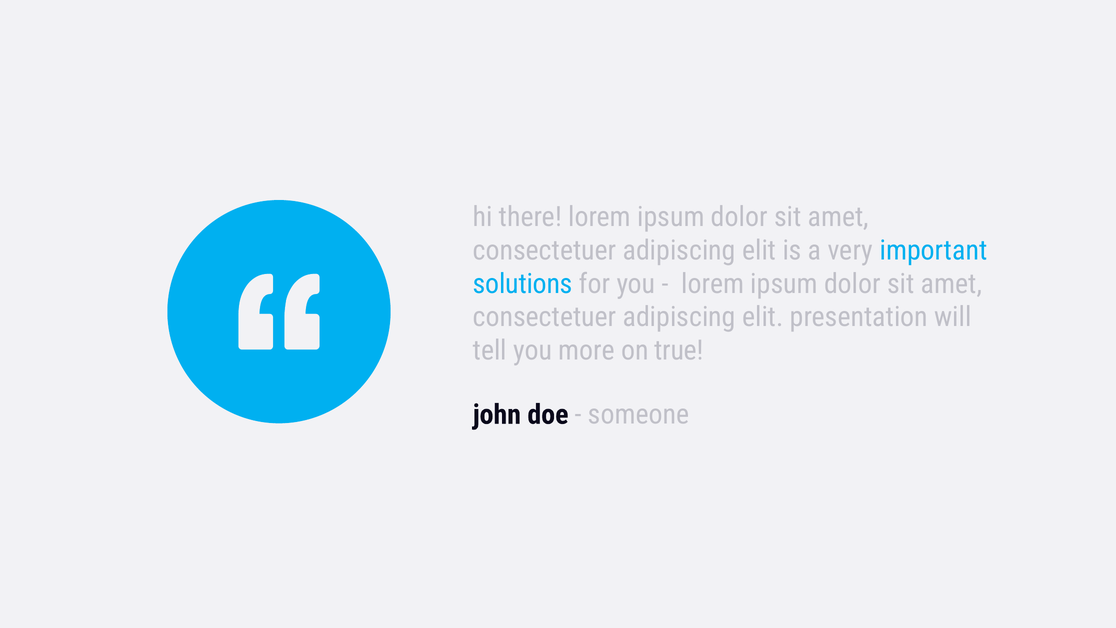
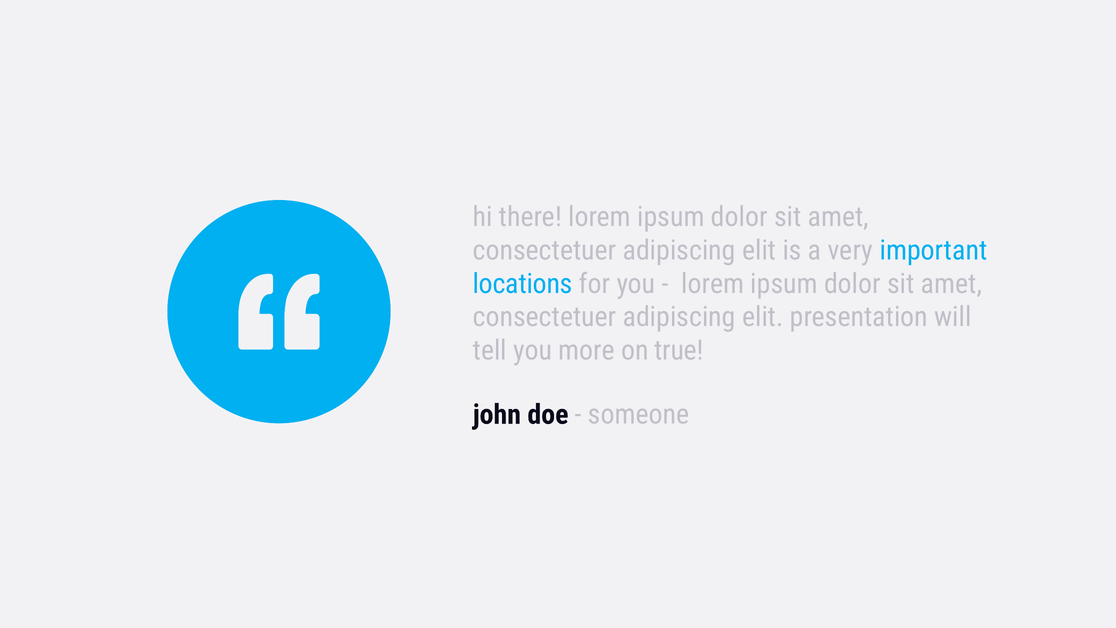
solutions: solutions -> locations (523, 284)
